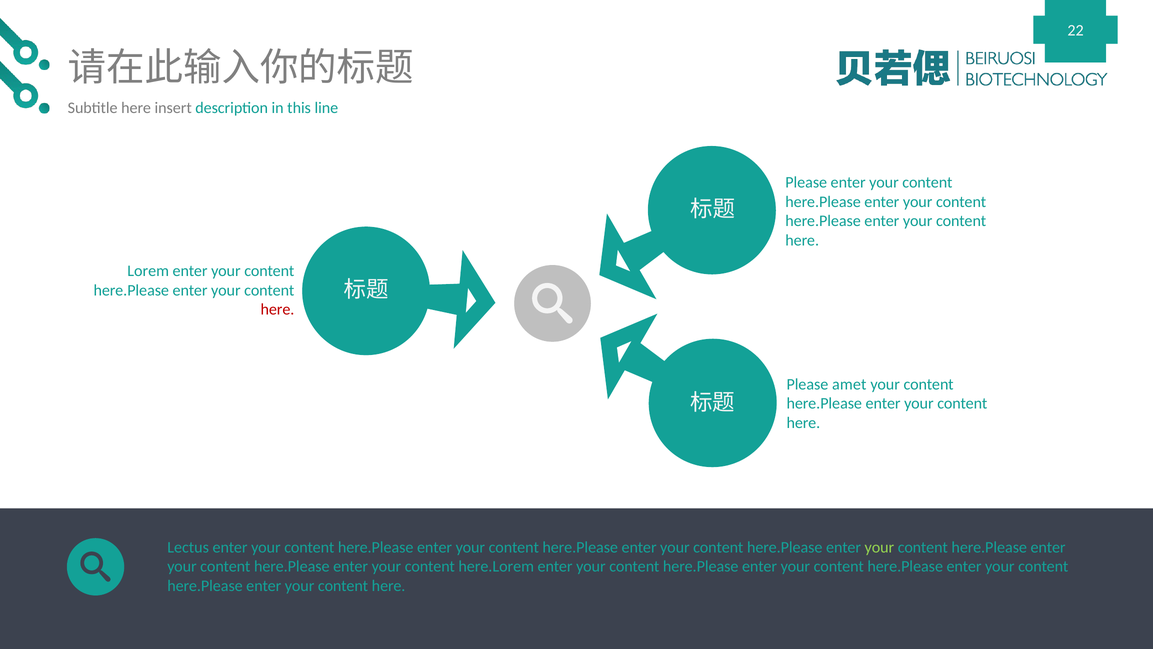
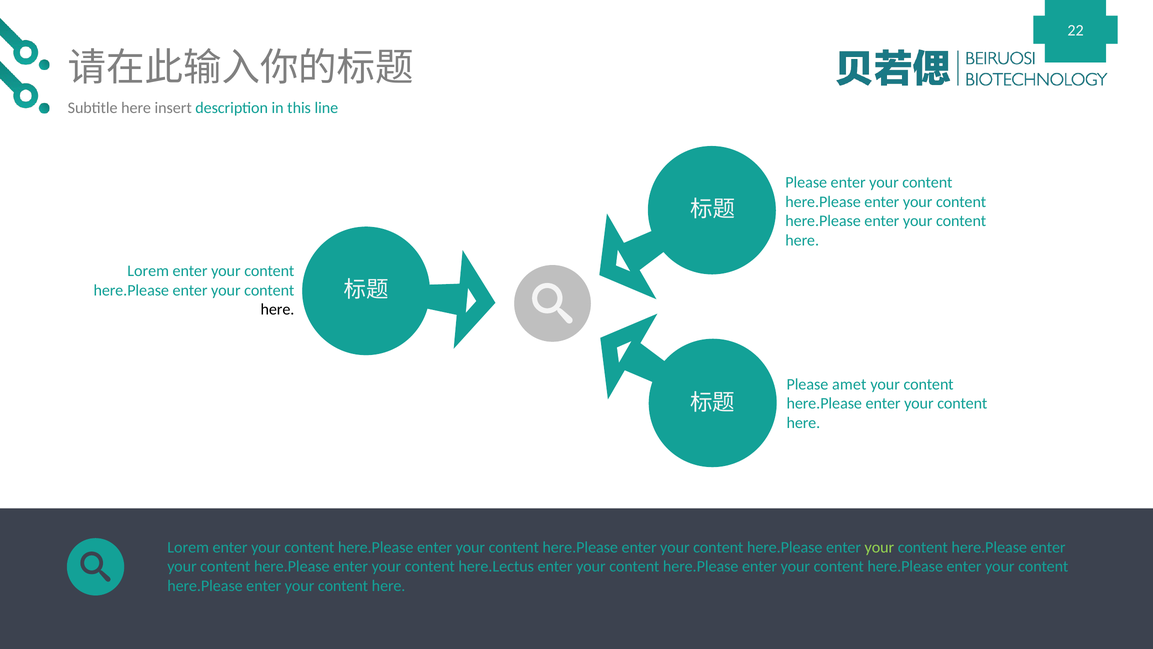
here colour: red -> black (277, 309)
Lectus: Lectus -> Lorem (188, 547)
here.Lorem: here.Lorem -> here.Lectus (496, 566)
